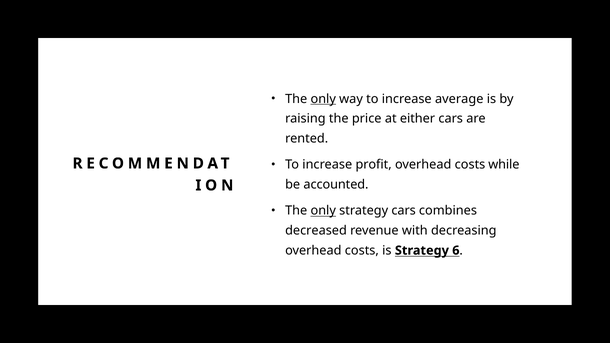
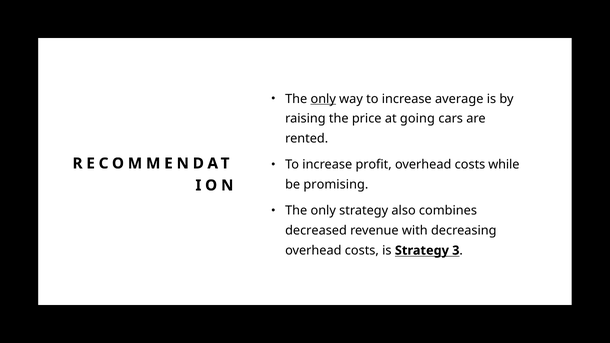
either: either -> going (417, 119)
accounted: accounted -> promising (336, 185)
only underline: present -> none (323, 211)
strategy cars: cars -> also (404, 211)
6: 6 -> 3 (456, 251)
